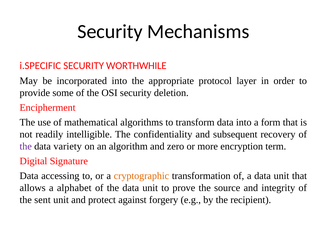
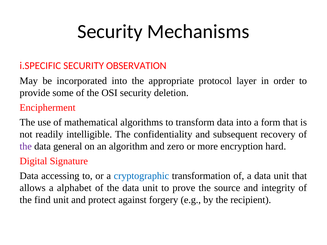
WORTHWHILE: WORTHWHILE -> OBSERVATION (136, 66)
variety: variety -> general (68, 146)
term: term -> hard (276, 146)
cryptographic colour: orange -> blue (141, 176)
sent: sent -> find (42, 200)
